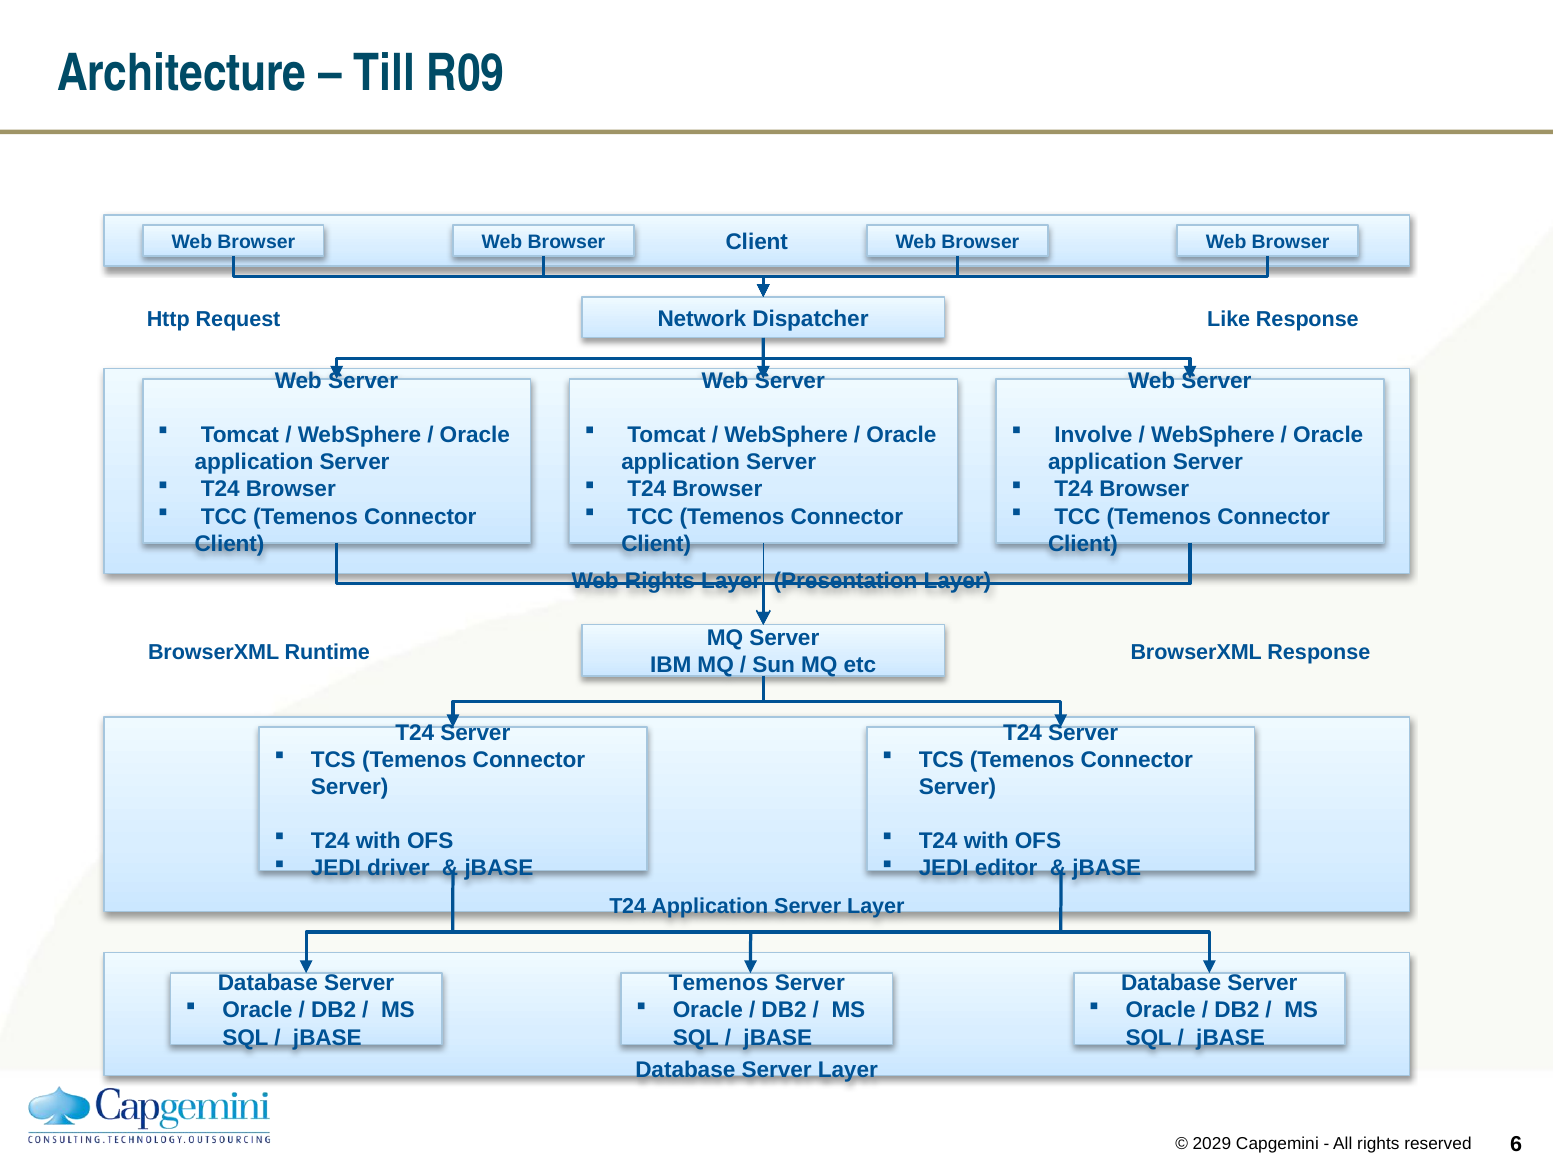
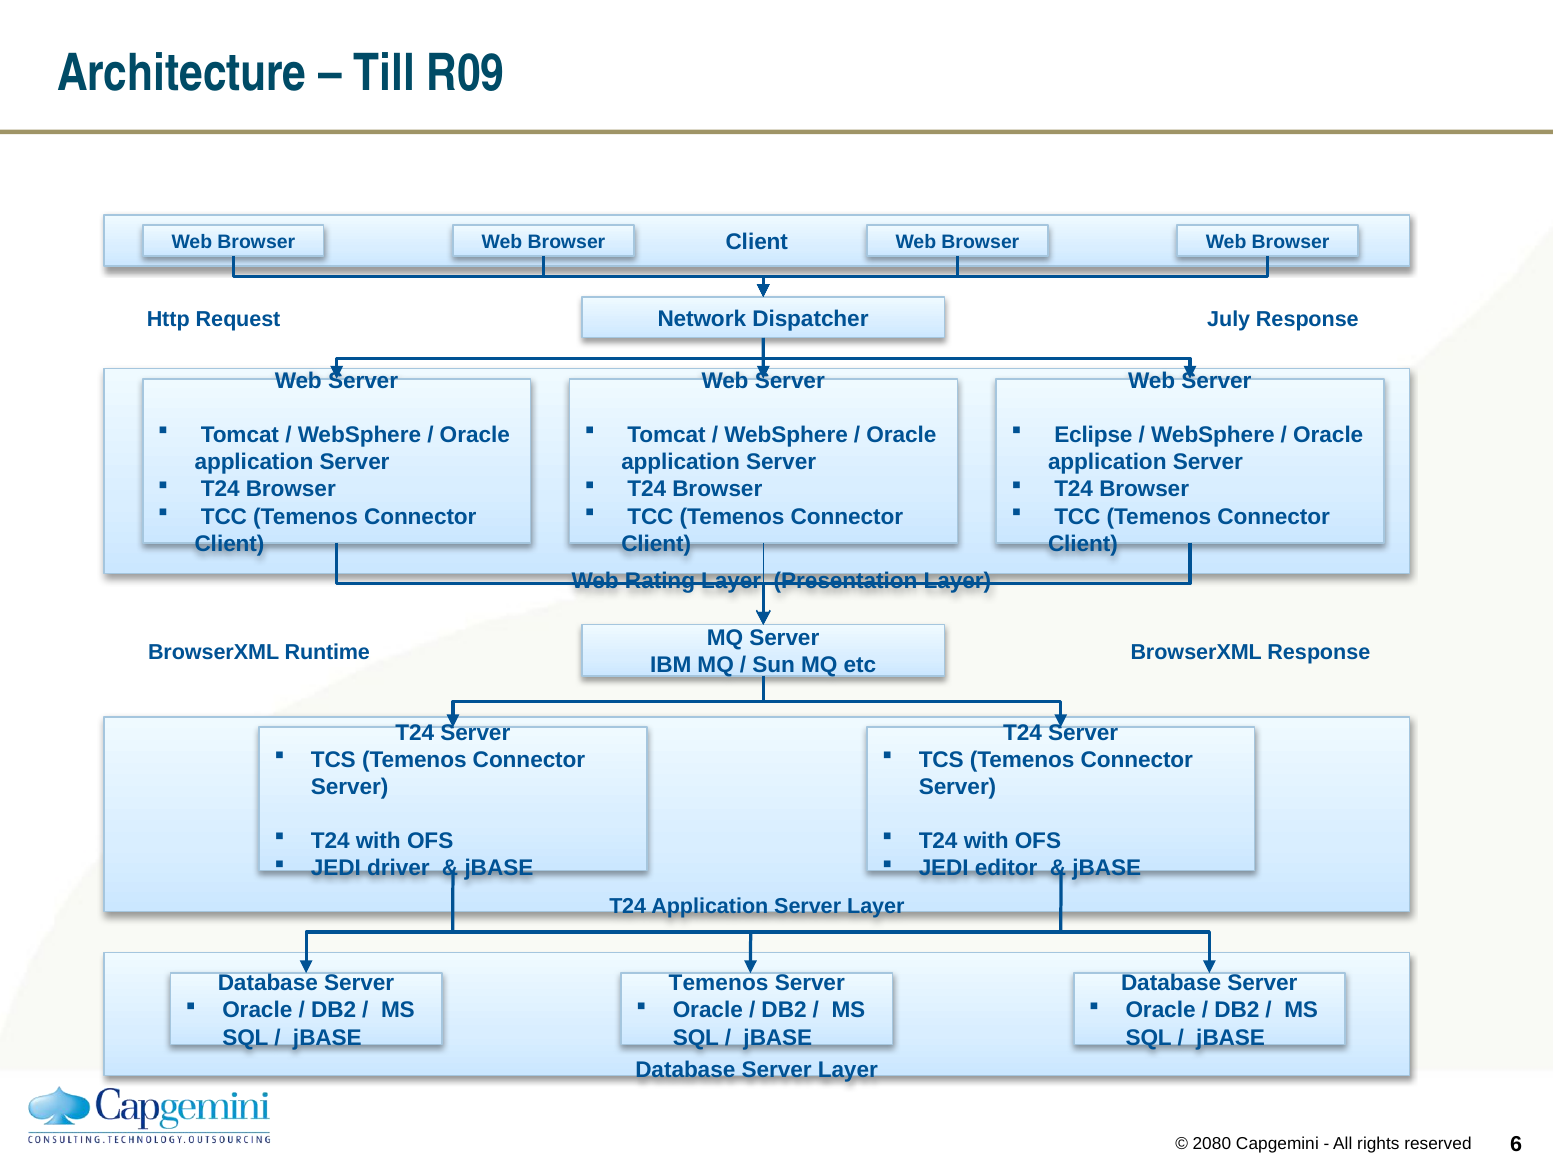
Like: Like -> July (1229, 319)
Involve: Involve -> Eclipse (1093, 435)
Web Rights: Rights -> Rating (660, 581)
2029: 2029 -> 2080 (1212, 1144)
